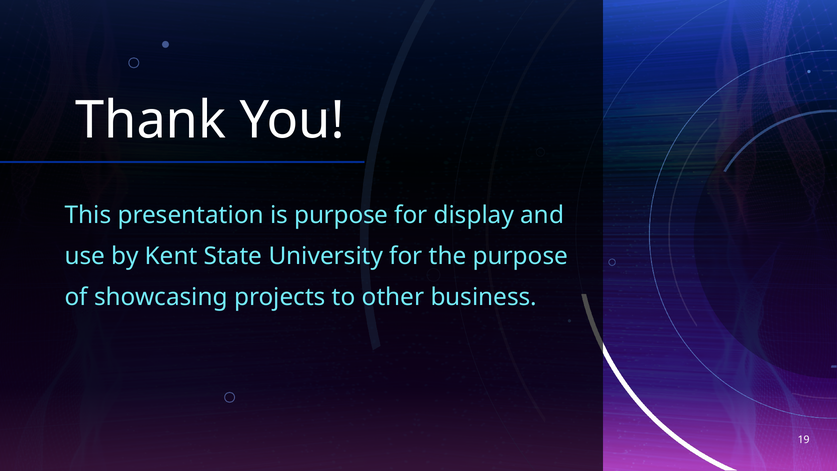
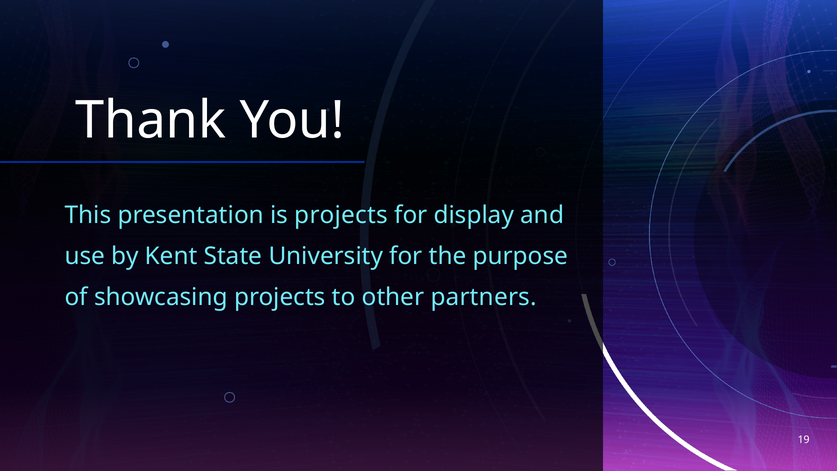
is purpose: purpose -> projects (341, 215)
business: business -> partners (484, 297)
